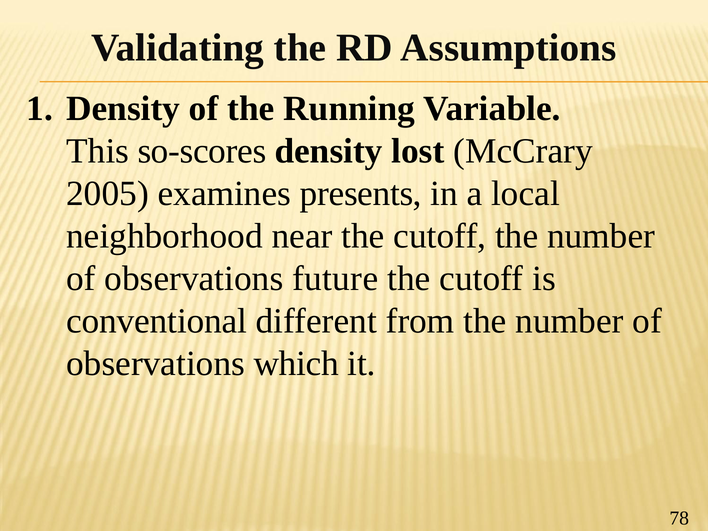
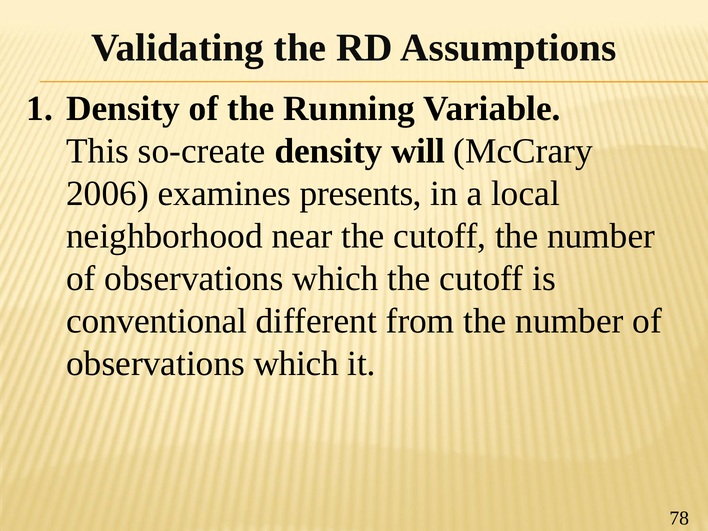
so-scores: so-scores -> so-create (202, 151)
lost: lost -> will (418, 151)
2005: 2005 -> 2006 (108, 194)
future: future -> which (335, 279)
